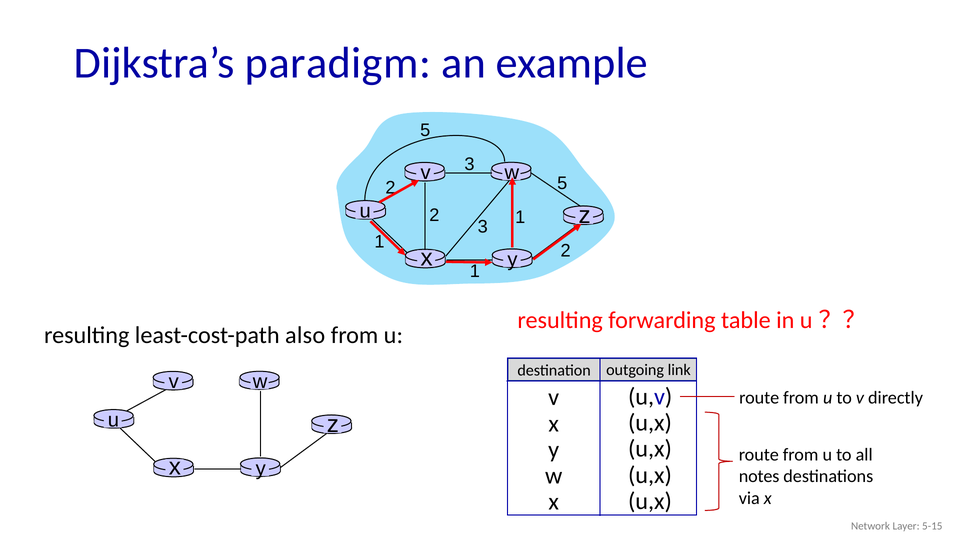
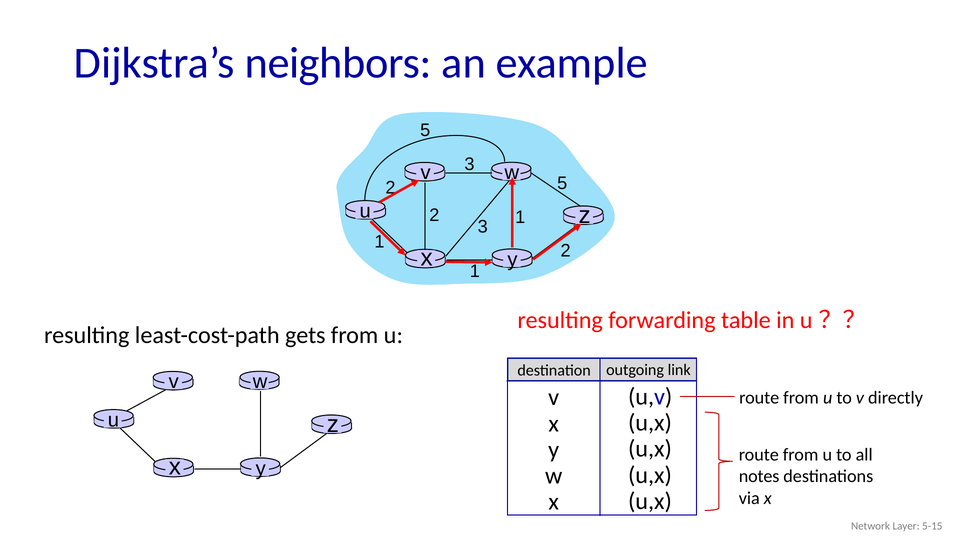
paradigm: paradigm -> neighbors (338, 63)
also: also -> gets (305, 335)
